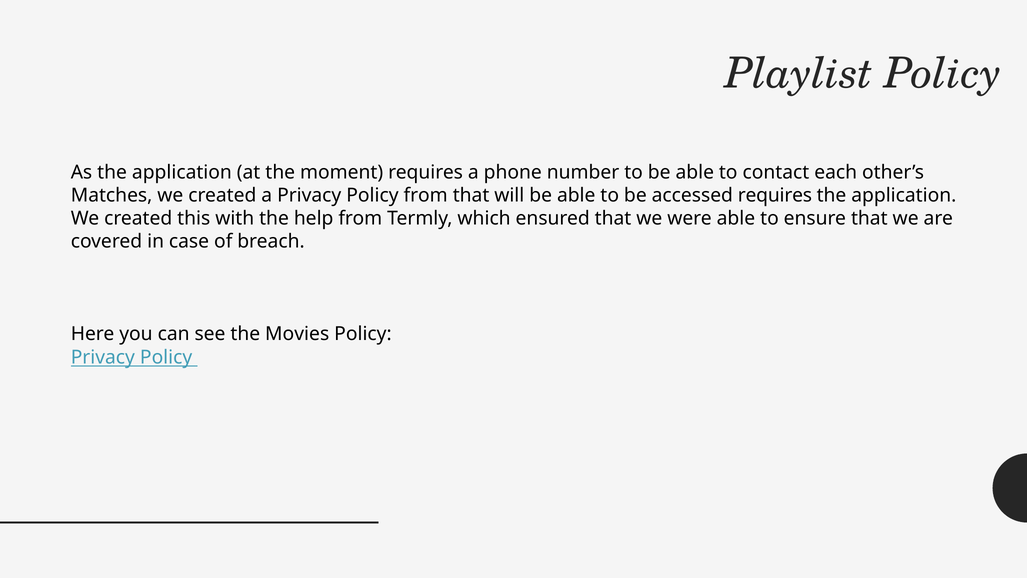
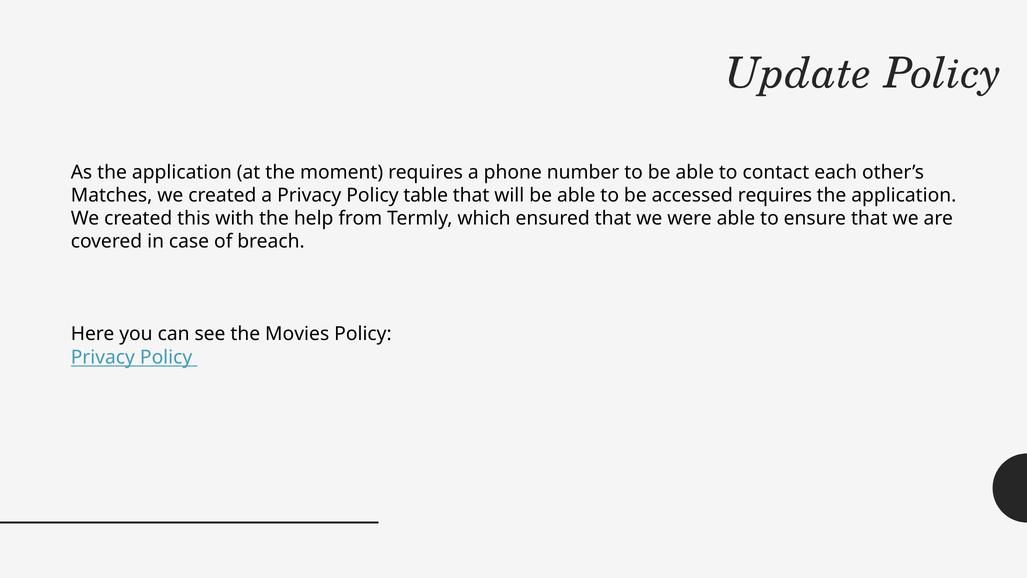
Playlist: Playlist -> Update (798, 74)
Policy from: from -> table (426, 195)
